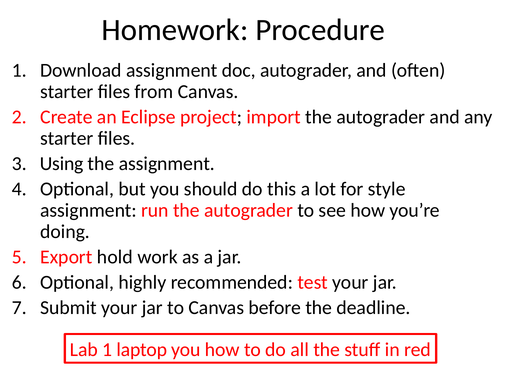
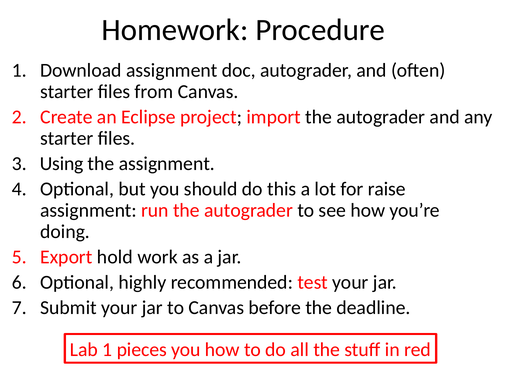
style: style -> raise (387, 189)
laptop: laptop -> pieces (142, 350)
